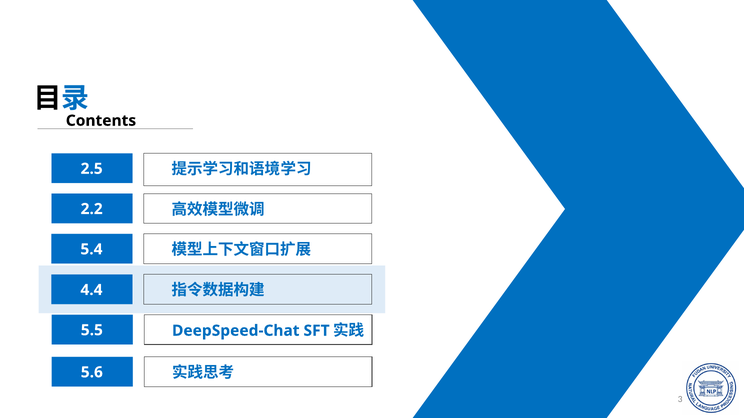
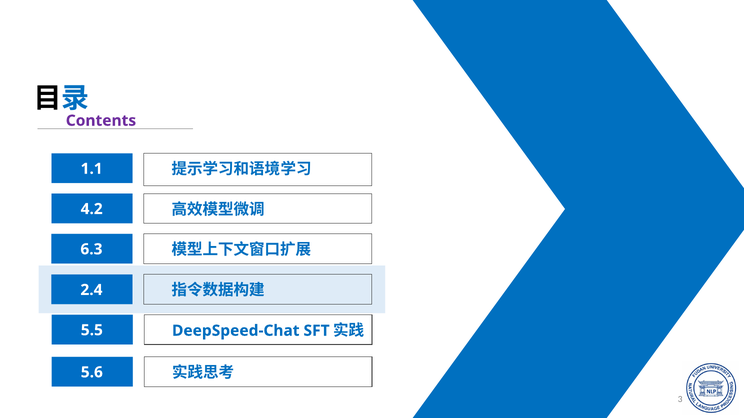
Contents colour: black -> purple (101, 121)
2.5: 2.5 -> 1.1 (92, 169)
2.2: 2.2 -> 4.2 (92, 209)
5.4: 5.4 -> 6.3 (91, 250)
4.4: 4.4 -> 2.4 (91, 290)
